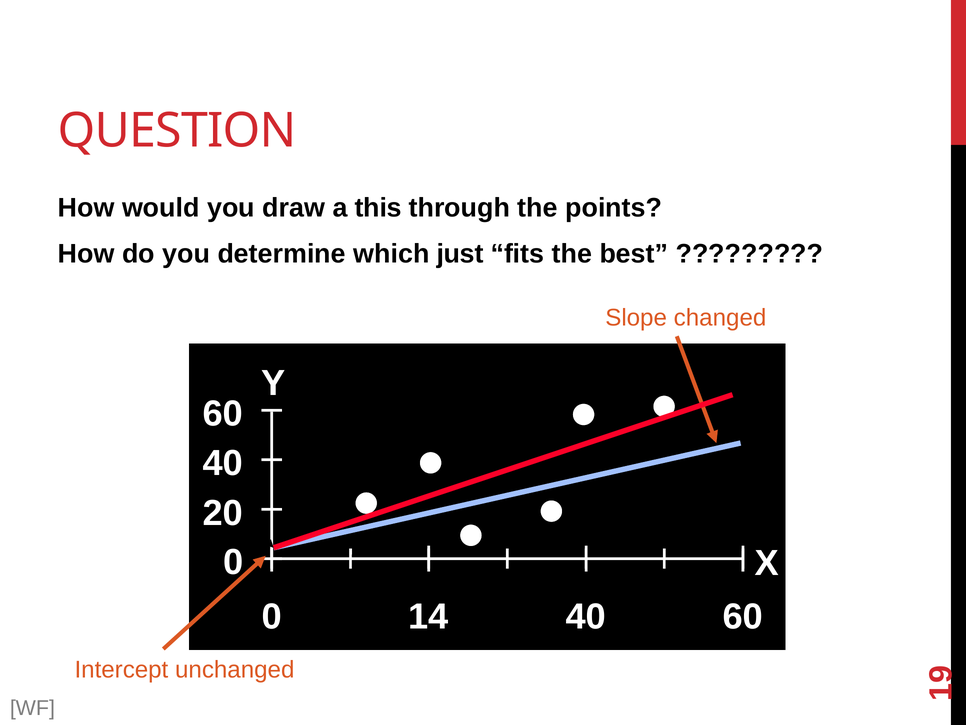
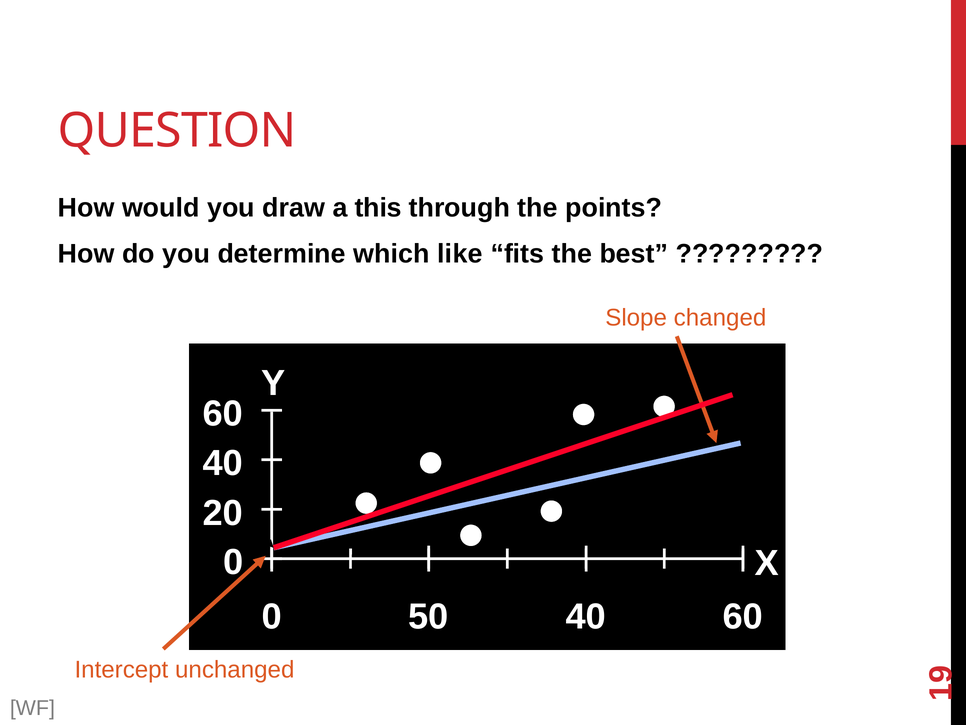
just: just -> like (460, 254)
14: 14 -> 50 (428, 616)
